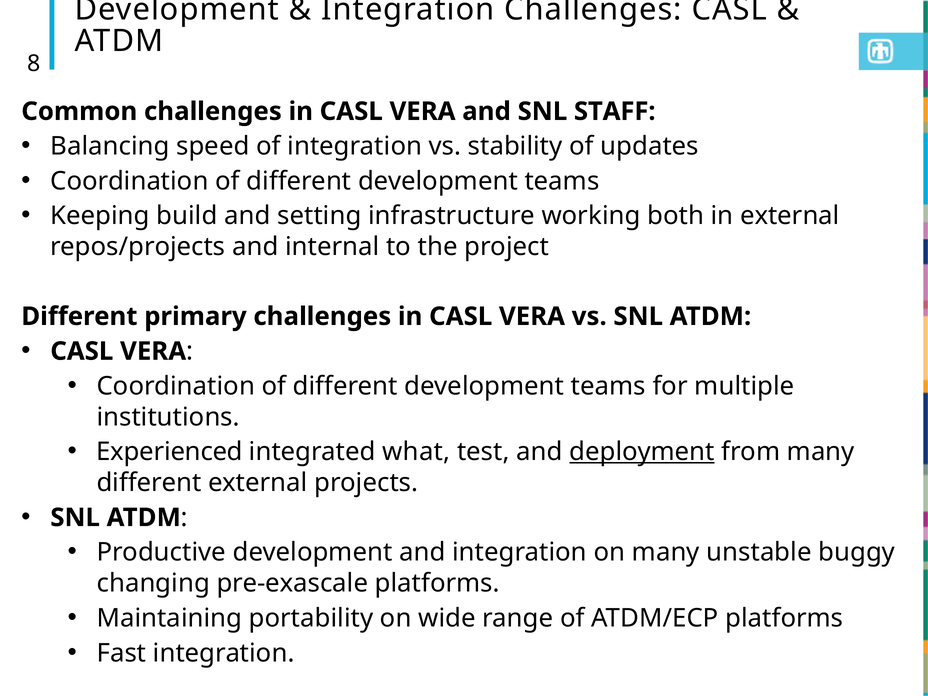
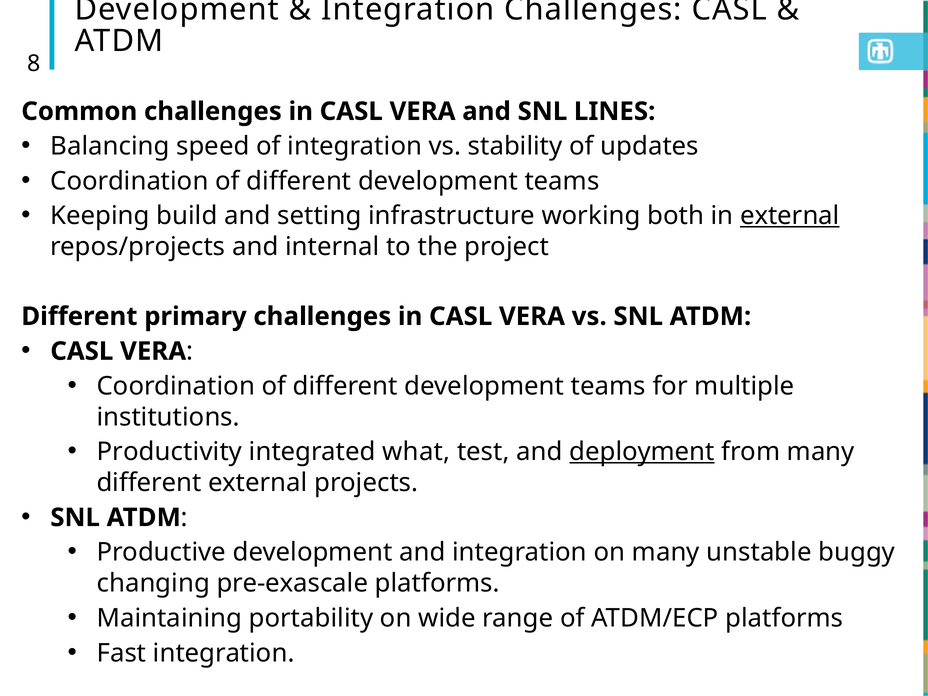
STAFF: STAFF -> LINES (615, 111)
external underline: none -> present (790, 216)
Experienced: Experienced -> Productivity (169, 452)
